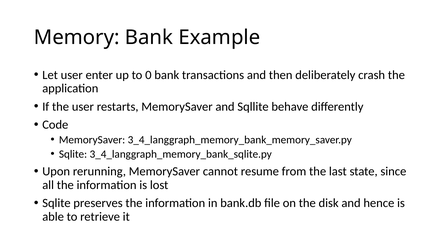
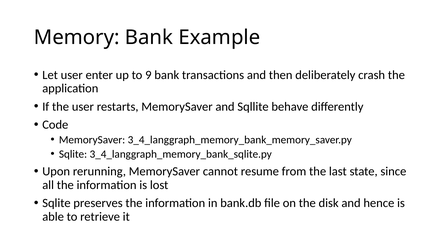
0: 0 -> 9 (148, 75)
